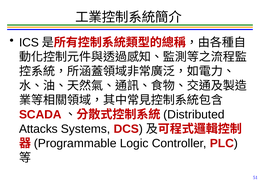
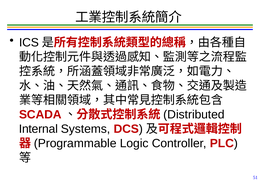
Attacks: Attacks -> Internal (38, 129)
